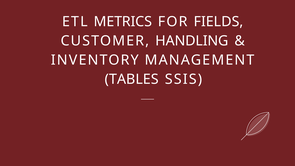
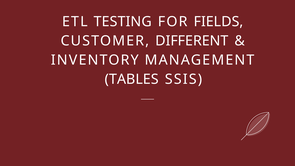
METRICS: METRICS -> TESTING (123, 22)
HANDLING: HANDLING -> DIFFERENT (192, 41)
